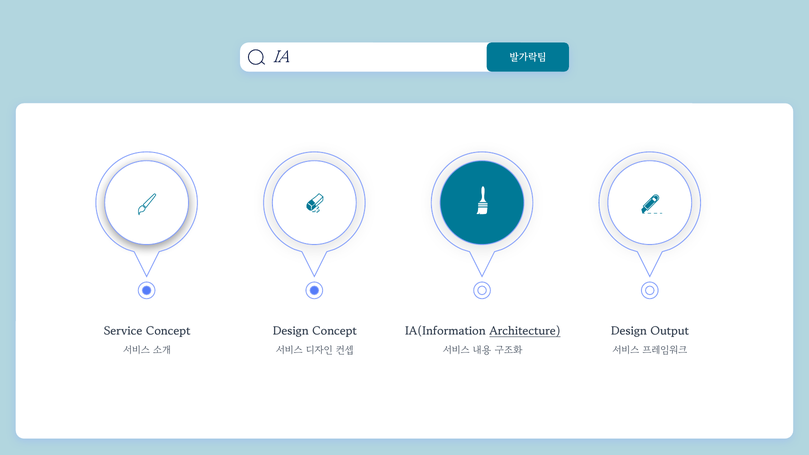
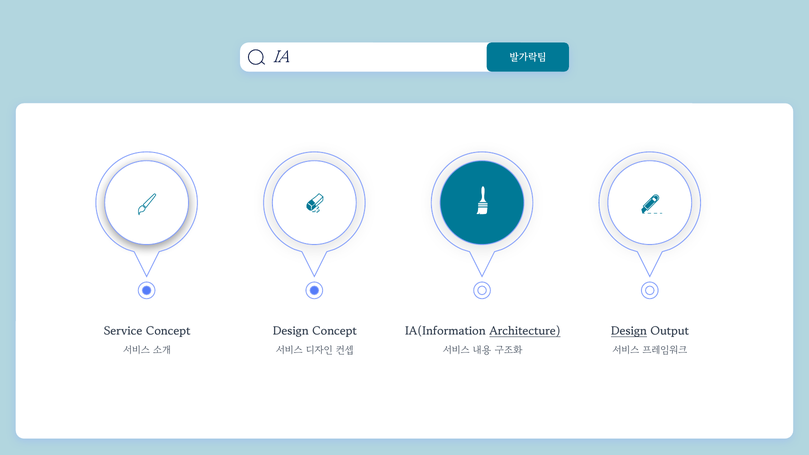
Design underline: none -> present (629, 332)
